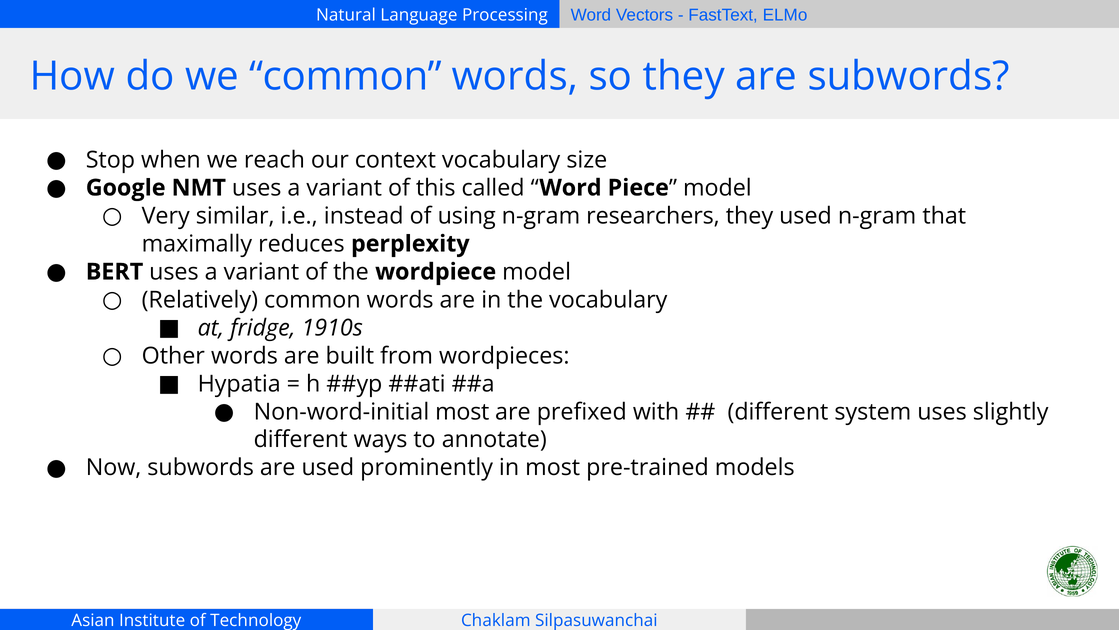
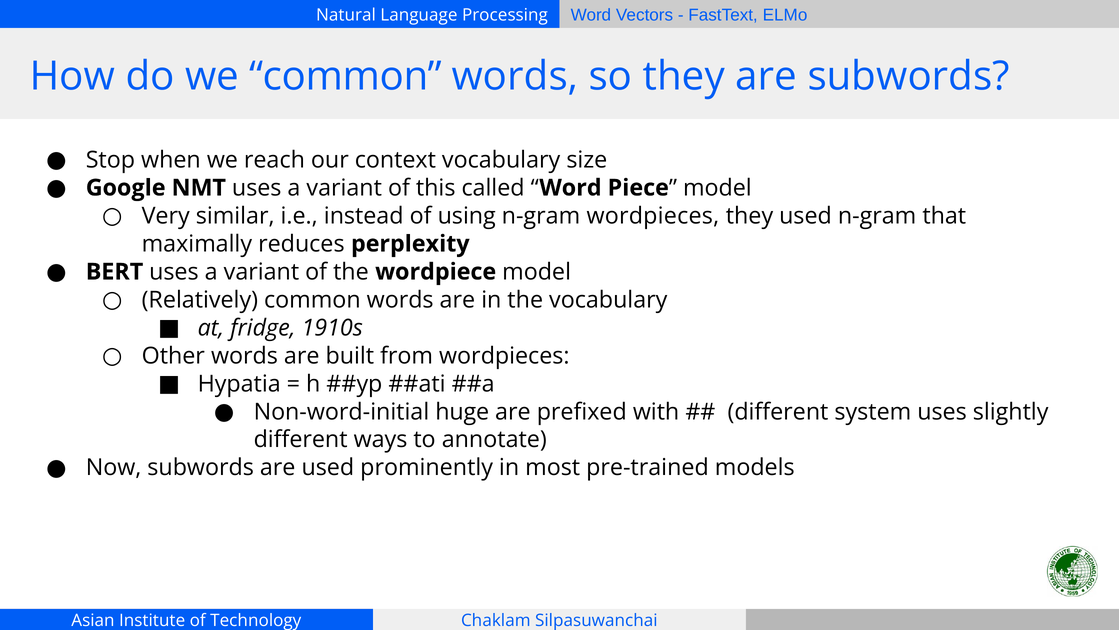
n-gram researchers: researchers -> wordpieces (653, 216)
Non-word-initial most: most -> huge (462, 411)
